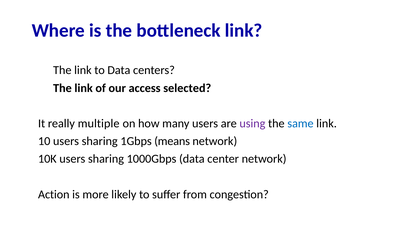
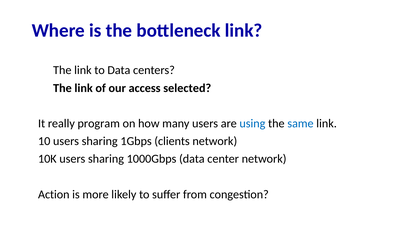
multiple: multiple -> program (99, 123)
using colour: purple -> blue (252, 123)
means: means -> clients (172, 141)
